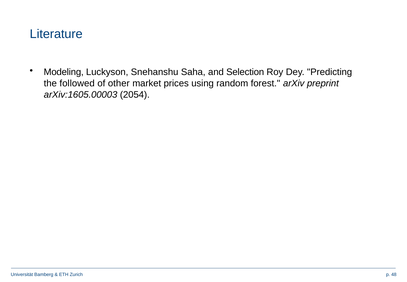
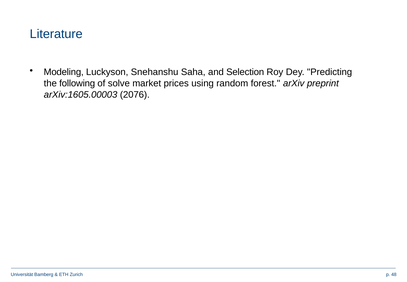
followed: followed -> following (77, 83)
other: other -> solve (119, 83)
2054: 2054 -> 2076 (135, 95)
